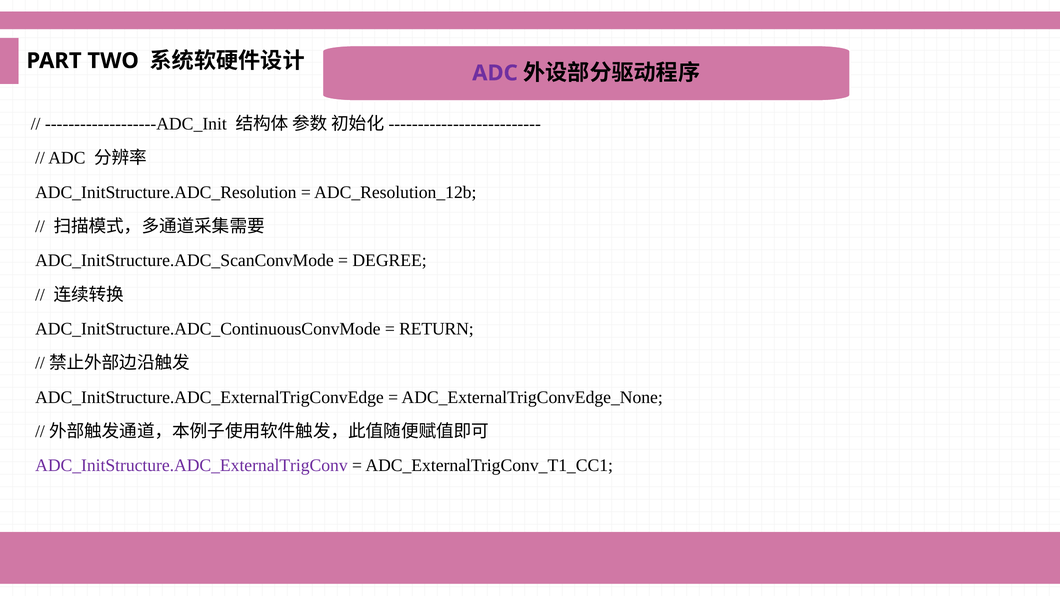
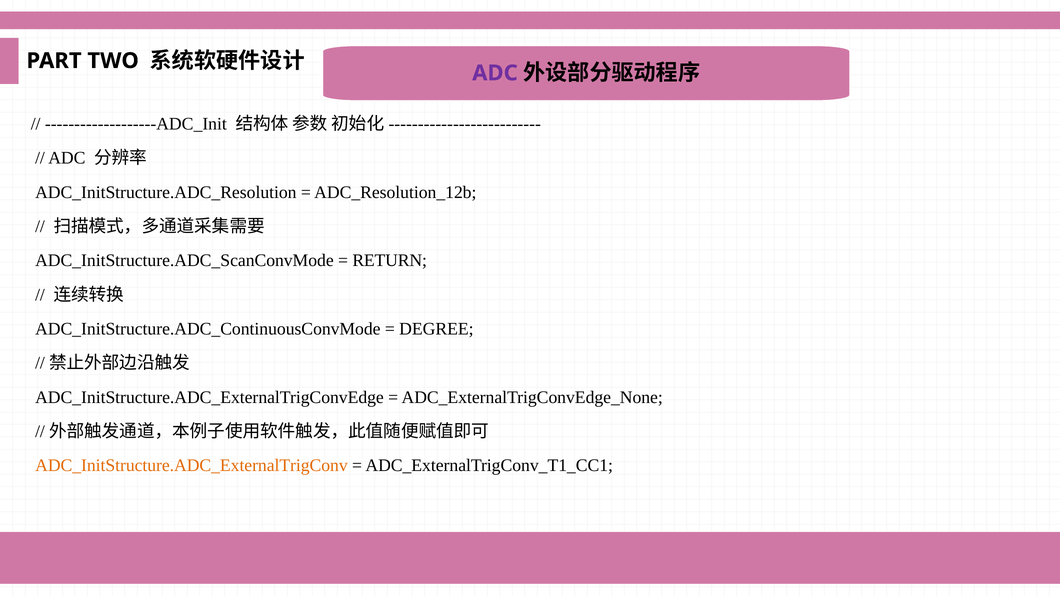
DEGREE: DEGREE -> RETURN (390, 261)
RETURN: RETURN -> DEGREE (436, 329)
ADC_InitStructure.ADC_ExternalTrigConv colour: purple -> orange (191, 466)
